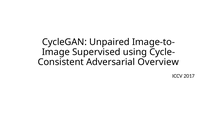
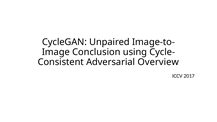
Supervised: Supervised -> Conclusion (96, 52)
